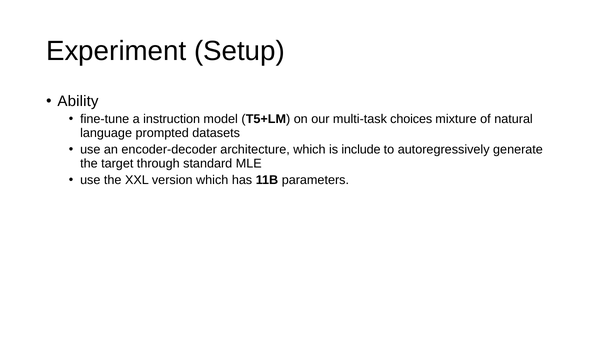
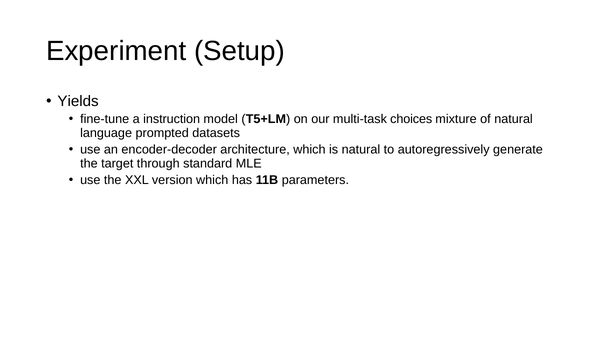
Ability: Ability -> Yields (78, 101)
is include: include -> natural (361, 149)
